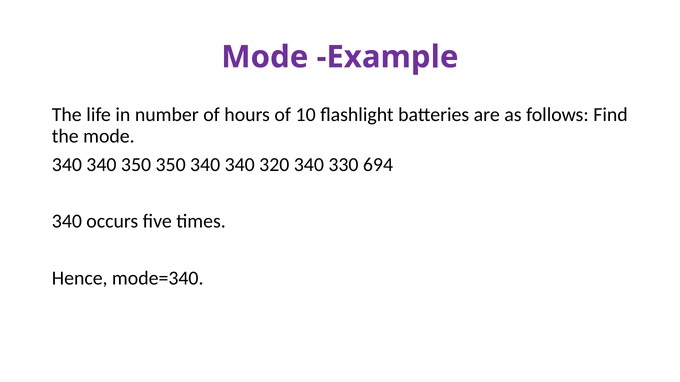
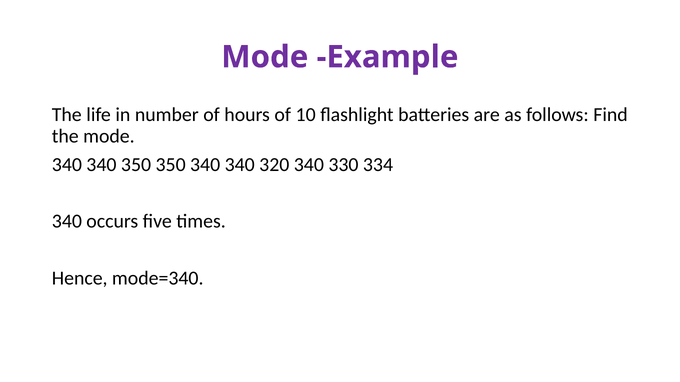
694: 694 -> 334 (378, 165)
